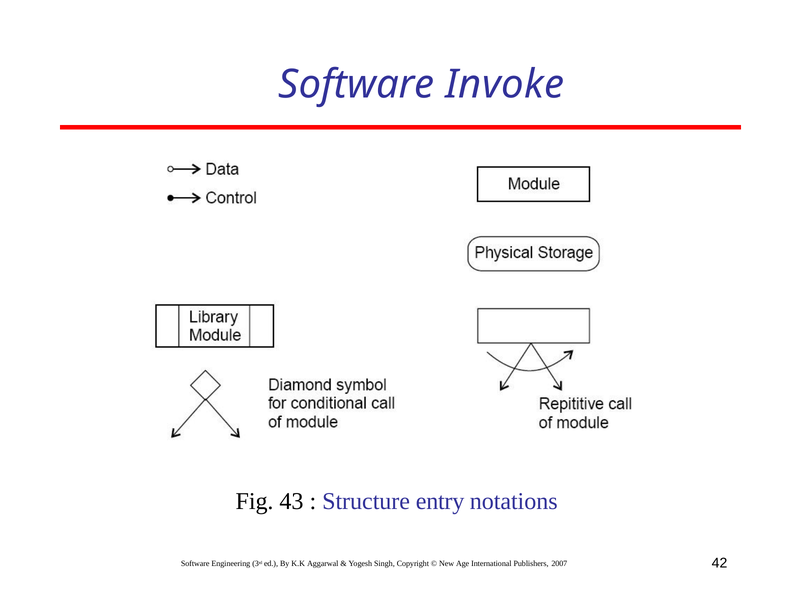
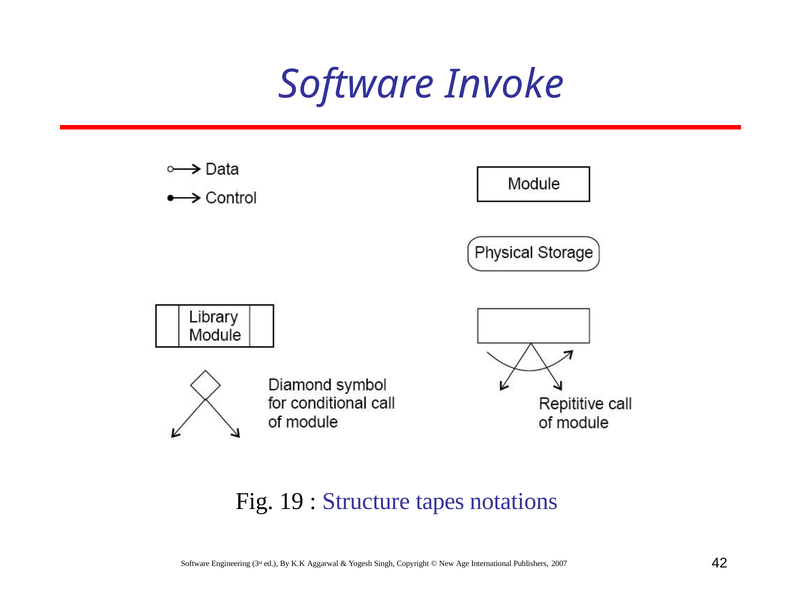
43: 43 -> 19 (291, 501)
entry: entry -> tapes (440, 501)
